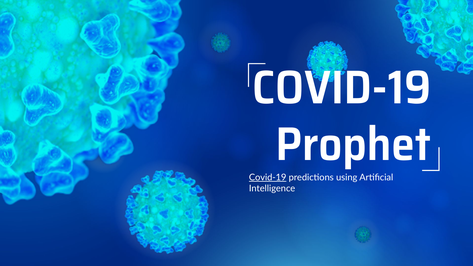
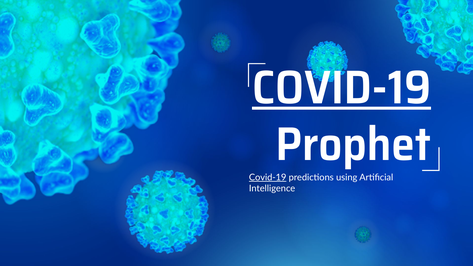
COVID-19 underline: none -> present (342, 88)
